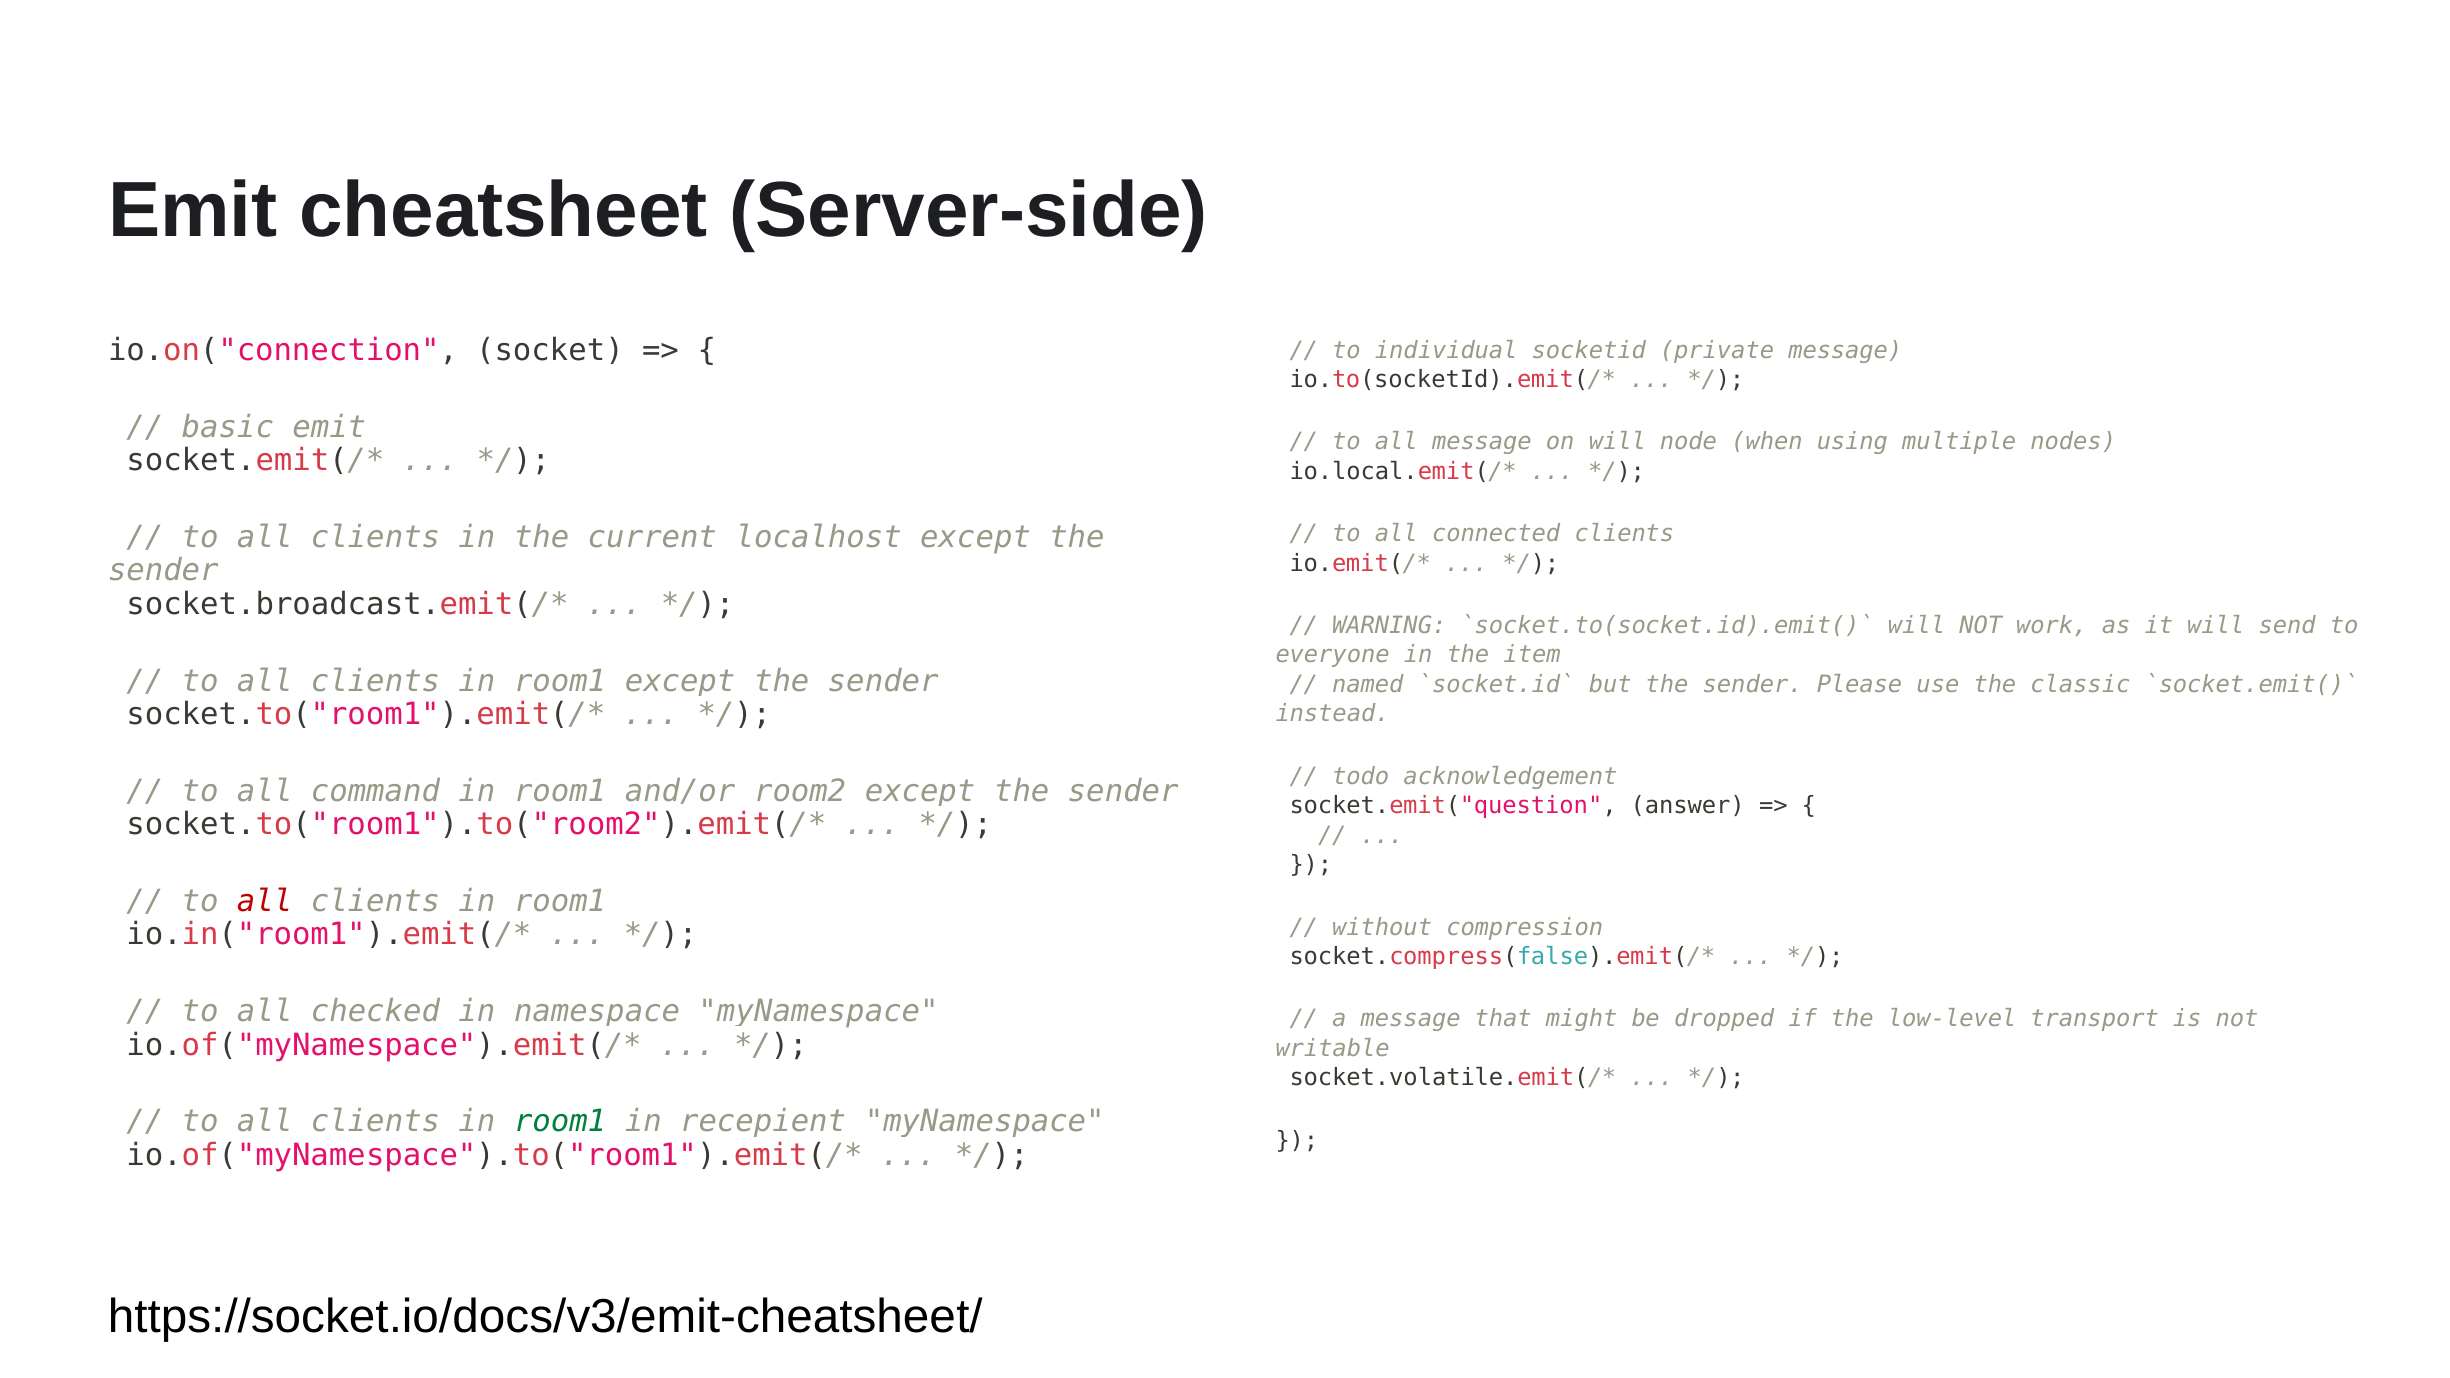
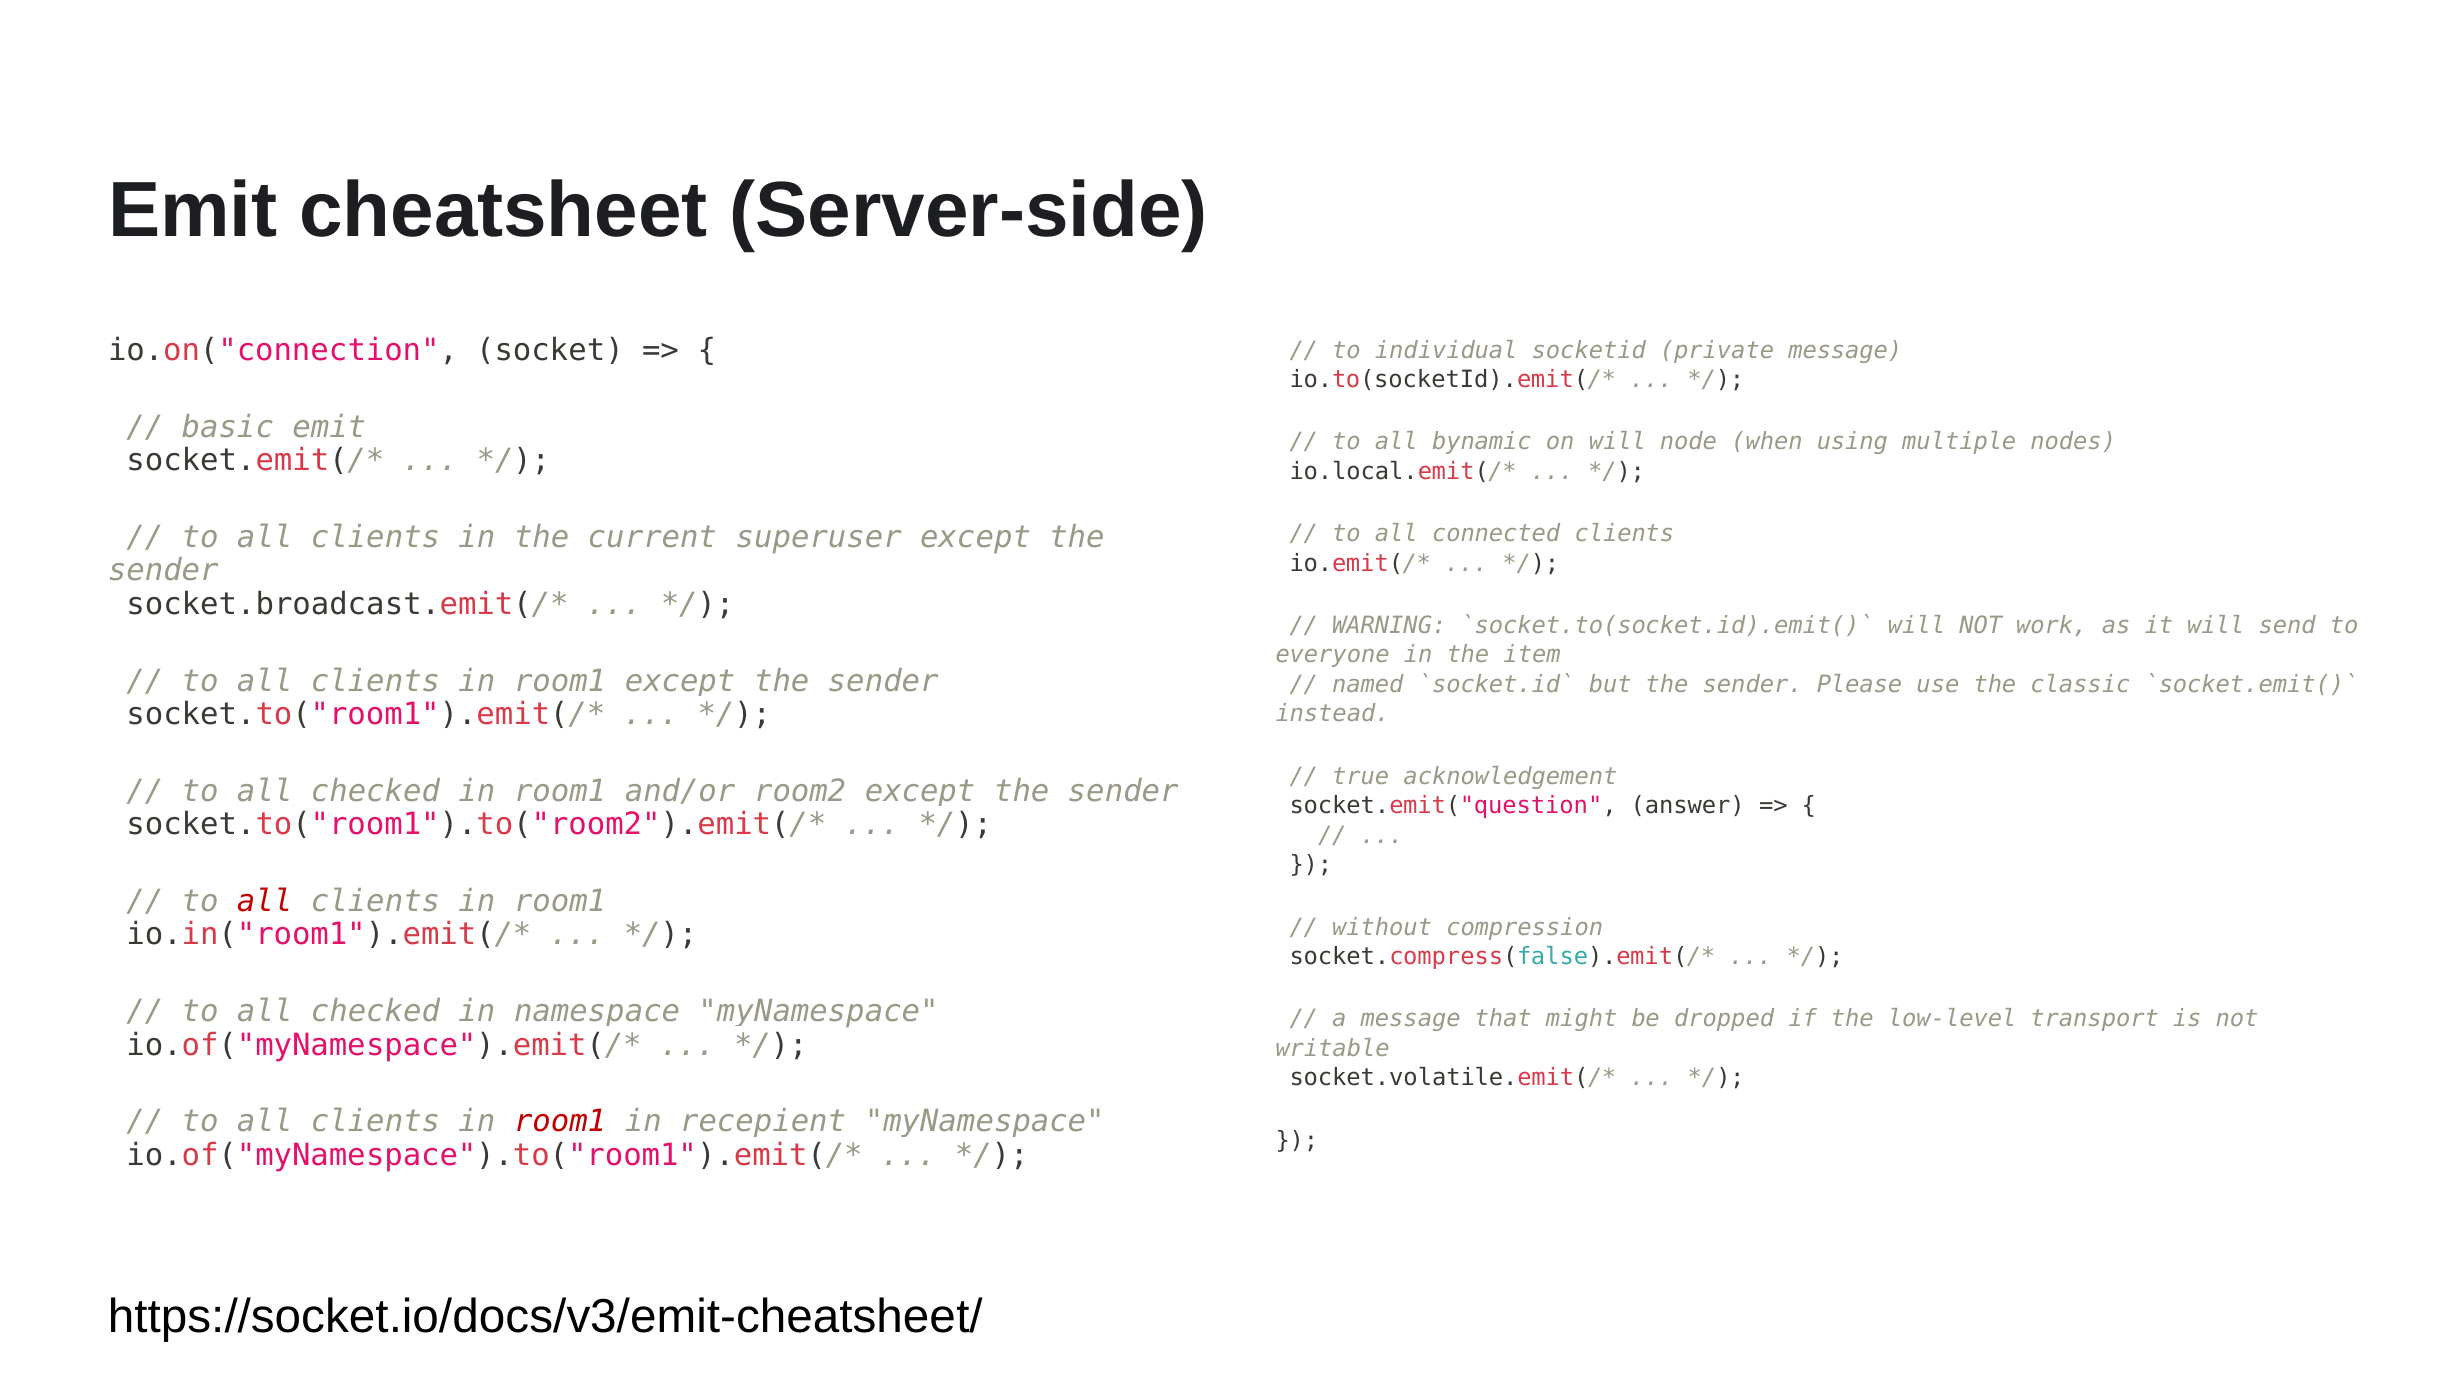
all message: message -> bynamic (1482, 442)
localhost: localhost -> superuser (819, 537)
todo: todo -> true (1361, 777)
command: command -> checked (375, 791)
room1 colour: green -> red (560, 1121)
